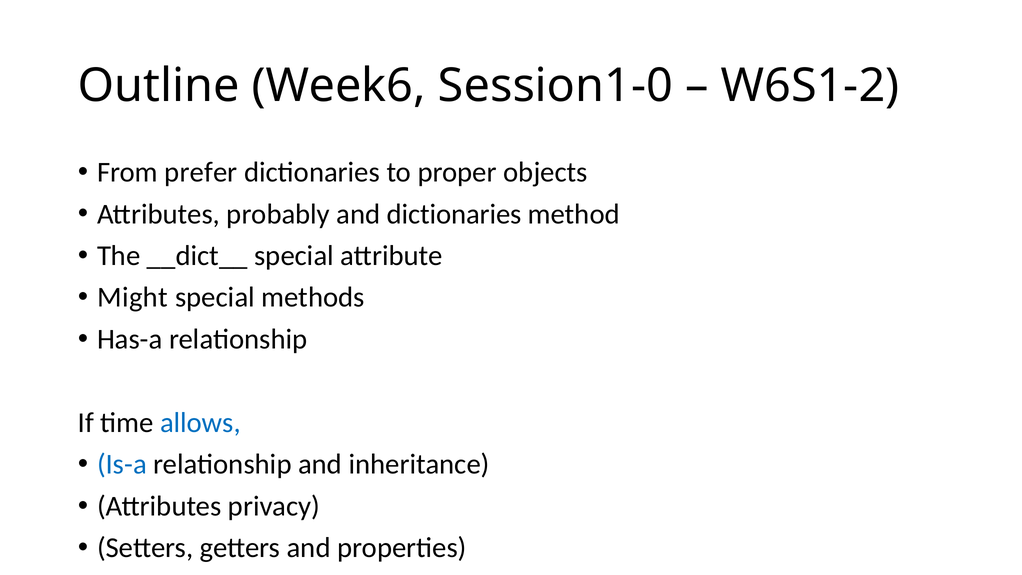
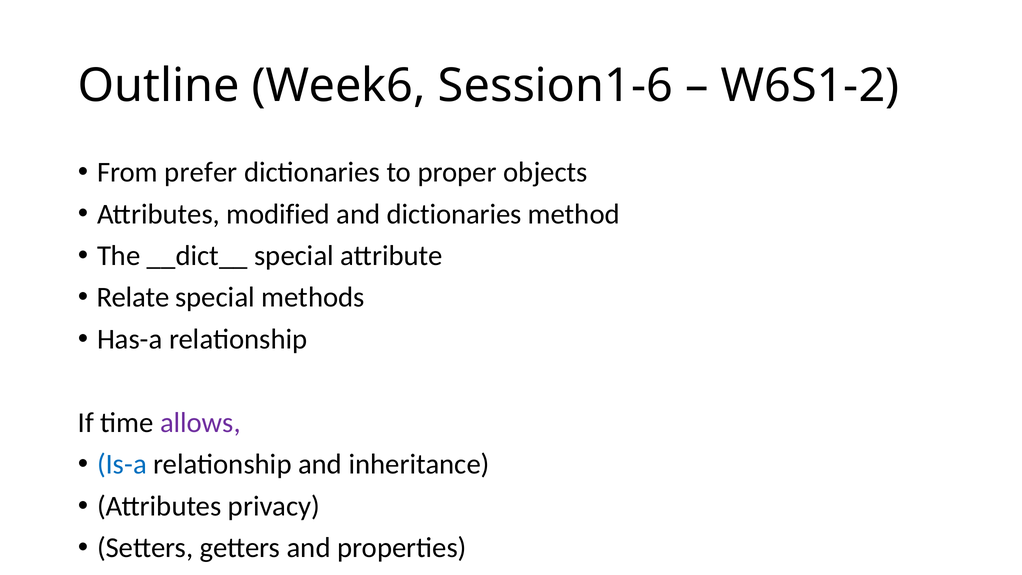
Session1-0: Session1-0 -> Session1-6 (555, 86)
probably: probably -> modified (278, 214)
Might: Might -> Relate (133, 297)
allows colour: blue -> purple (200, 423)
